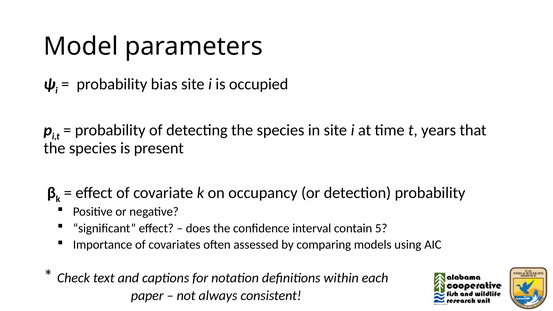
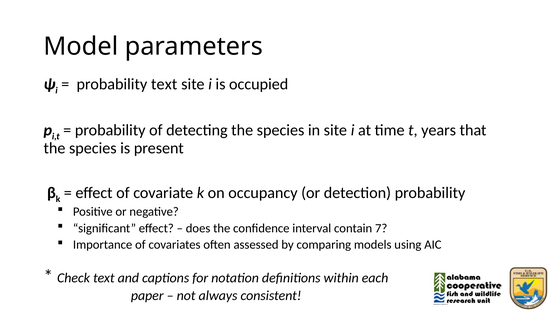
probability bias: bias -> text (164, 84)
5: 5 -> 7 (381, 228)
